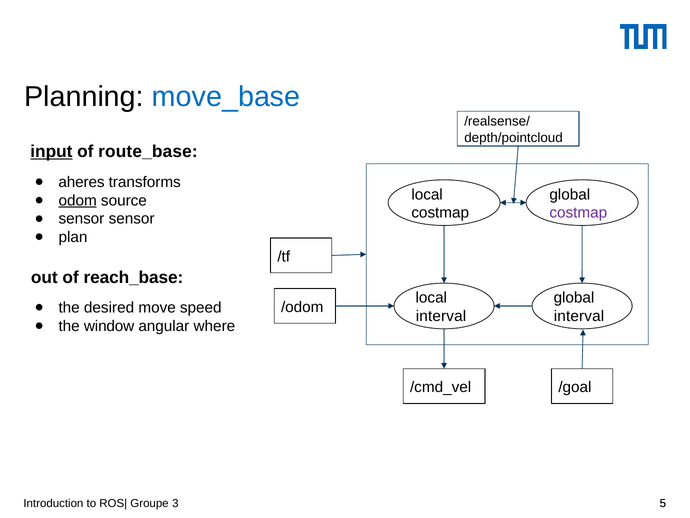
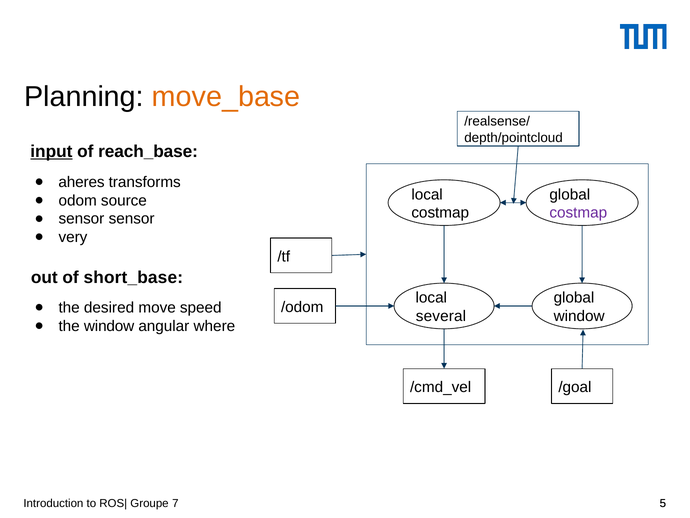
move_base colour: blue -> orange (226, 97)
route_base: route_base -> reach_base (148, 151)
odom underline: present -> none (78, 200)
plan: plan -> very (73, 237)
reach_base: reach_base -> short_base (133, 277)
interval: interval -> several (441, 316)
interval: interval -> window (579, 316)
3: 3 -> 7 (175, 503)
